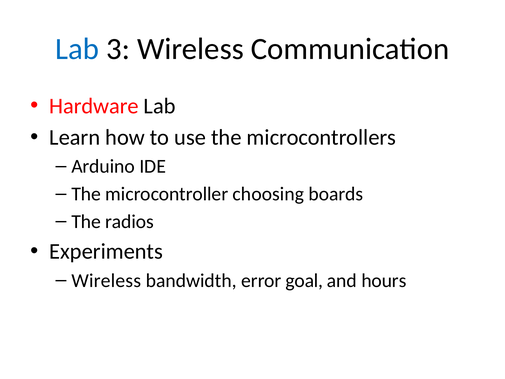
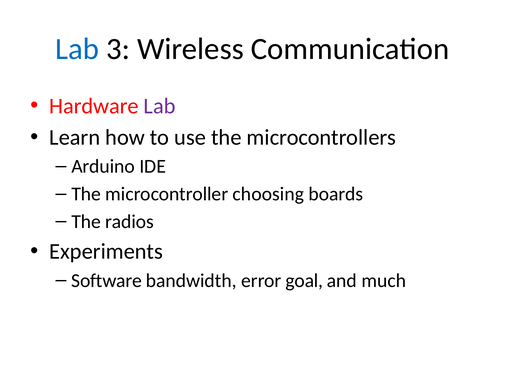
Lab colour: black -> purple (160, 106)
Wireless: Wireless -> Software (107, 280)
hours: hours -> much (384, 280)
